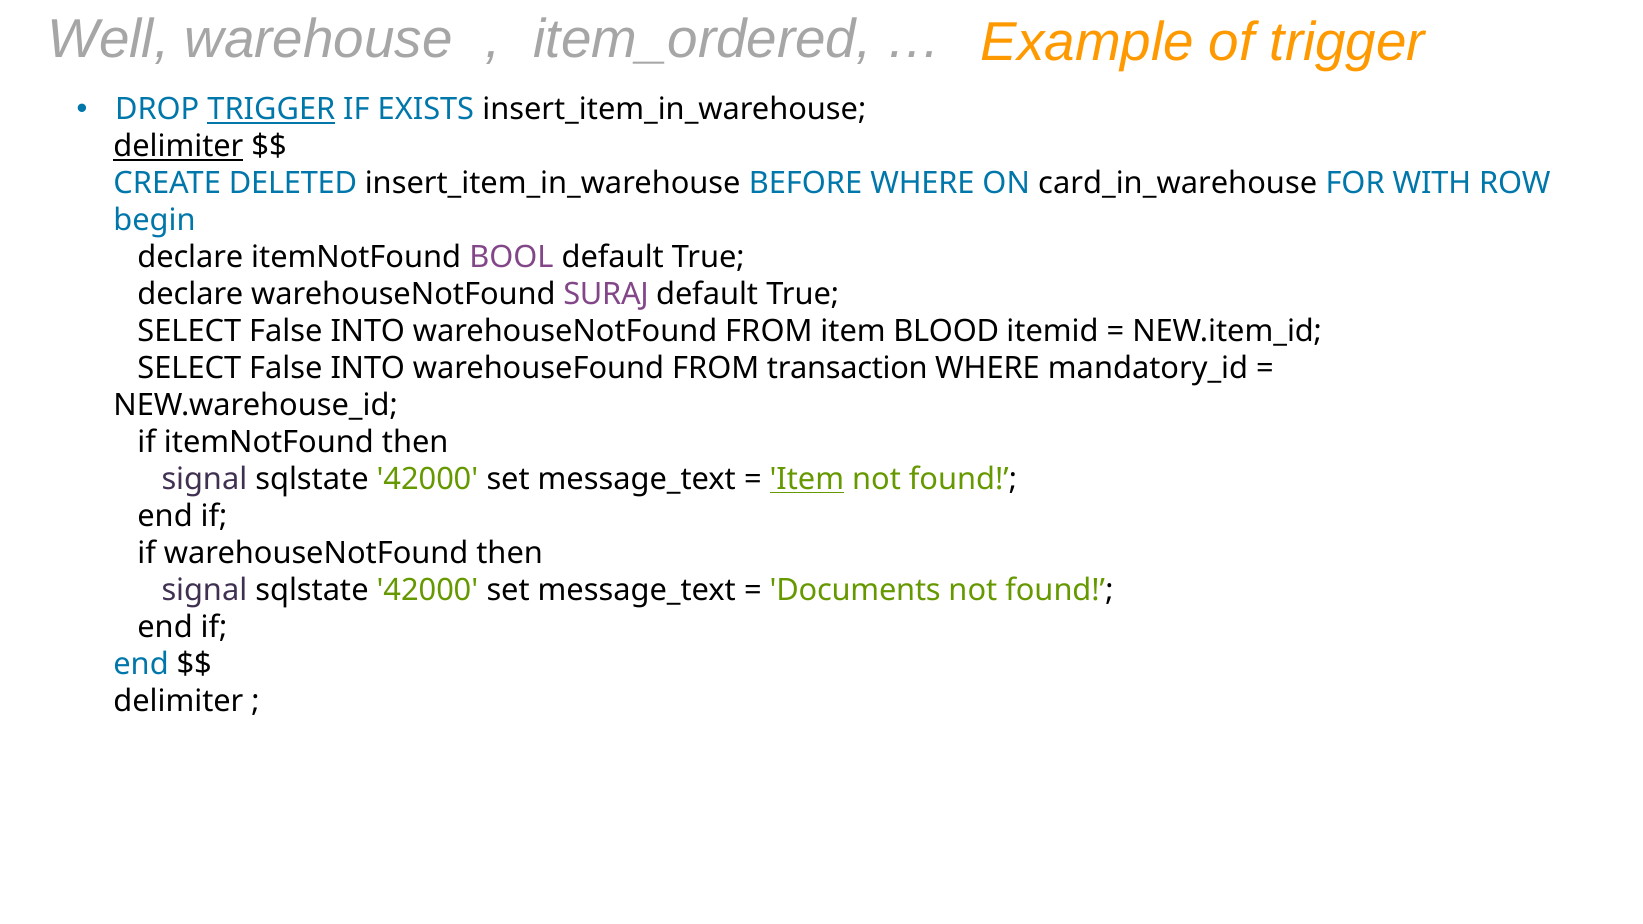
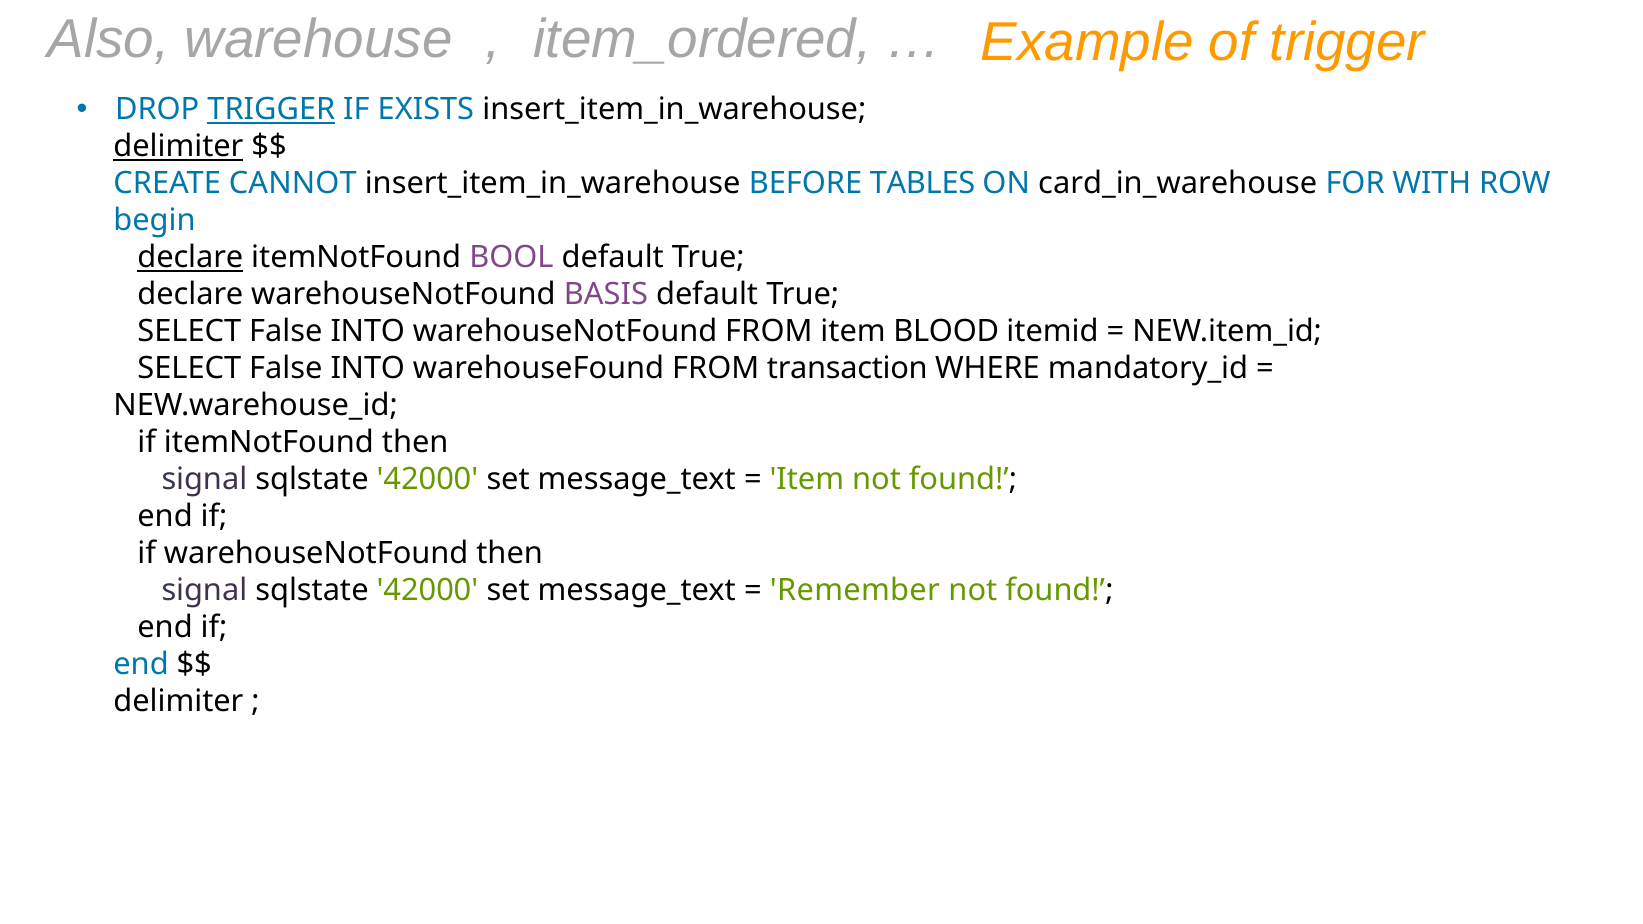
Well: Well -> Also (108, 39)
DELETED: DELETED -> CANNOT (293, 184)
BEFORE WHERE: WHERE -> TABLES (923, 184)
declare underline: none -> present (190, 258)
SURAJ: SURAJ -> BASIS (606, 295)
Item underline: present -> none (807, 479)
Documents: Documents -> Remember (855, 590)
